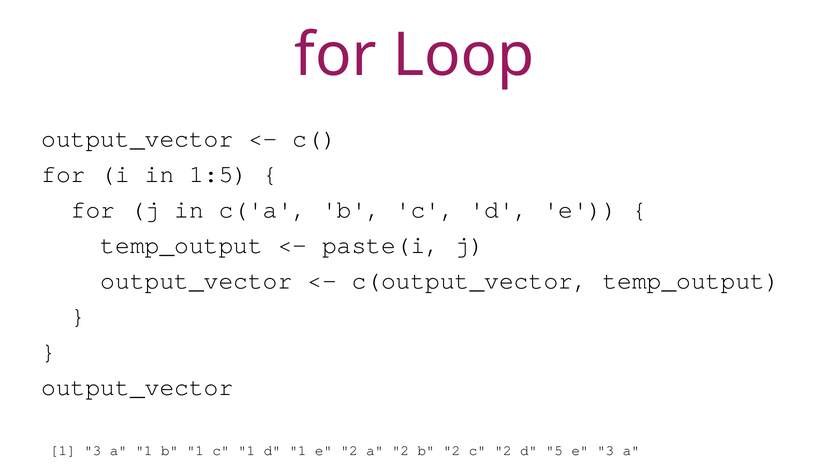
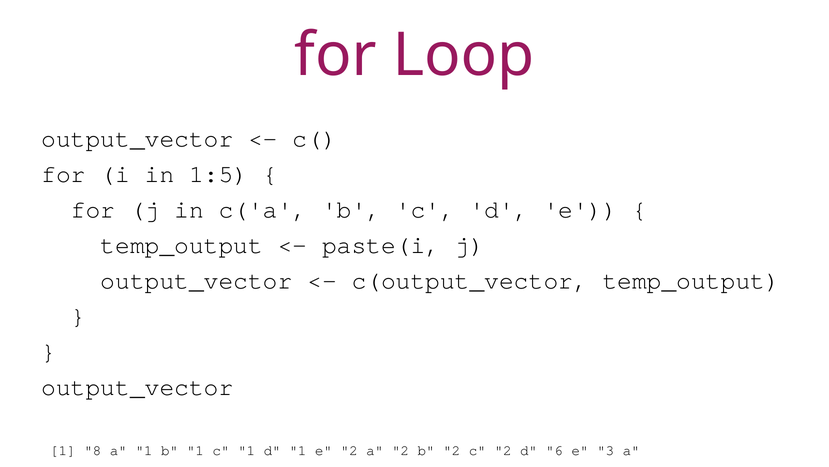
1 3: 3 -> 8 (93, 450)
2 d 5: 5 -> 6 (554, 450)
